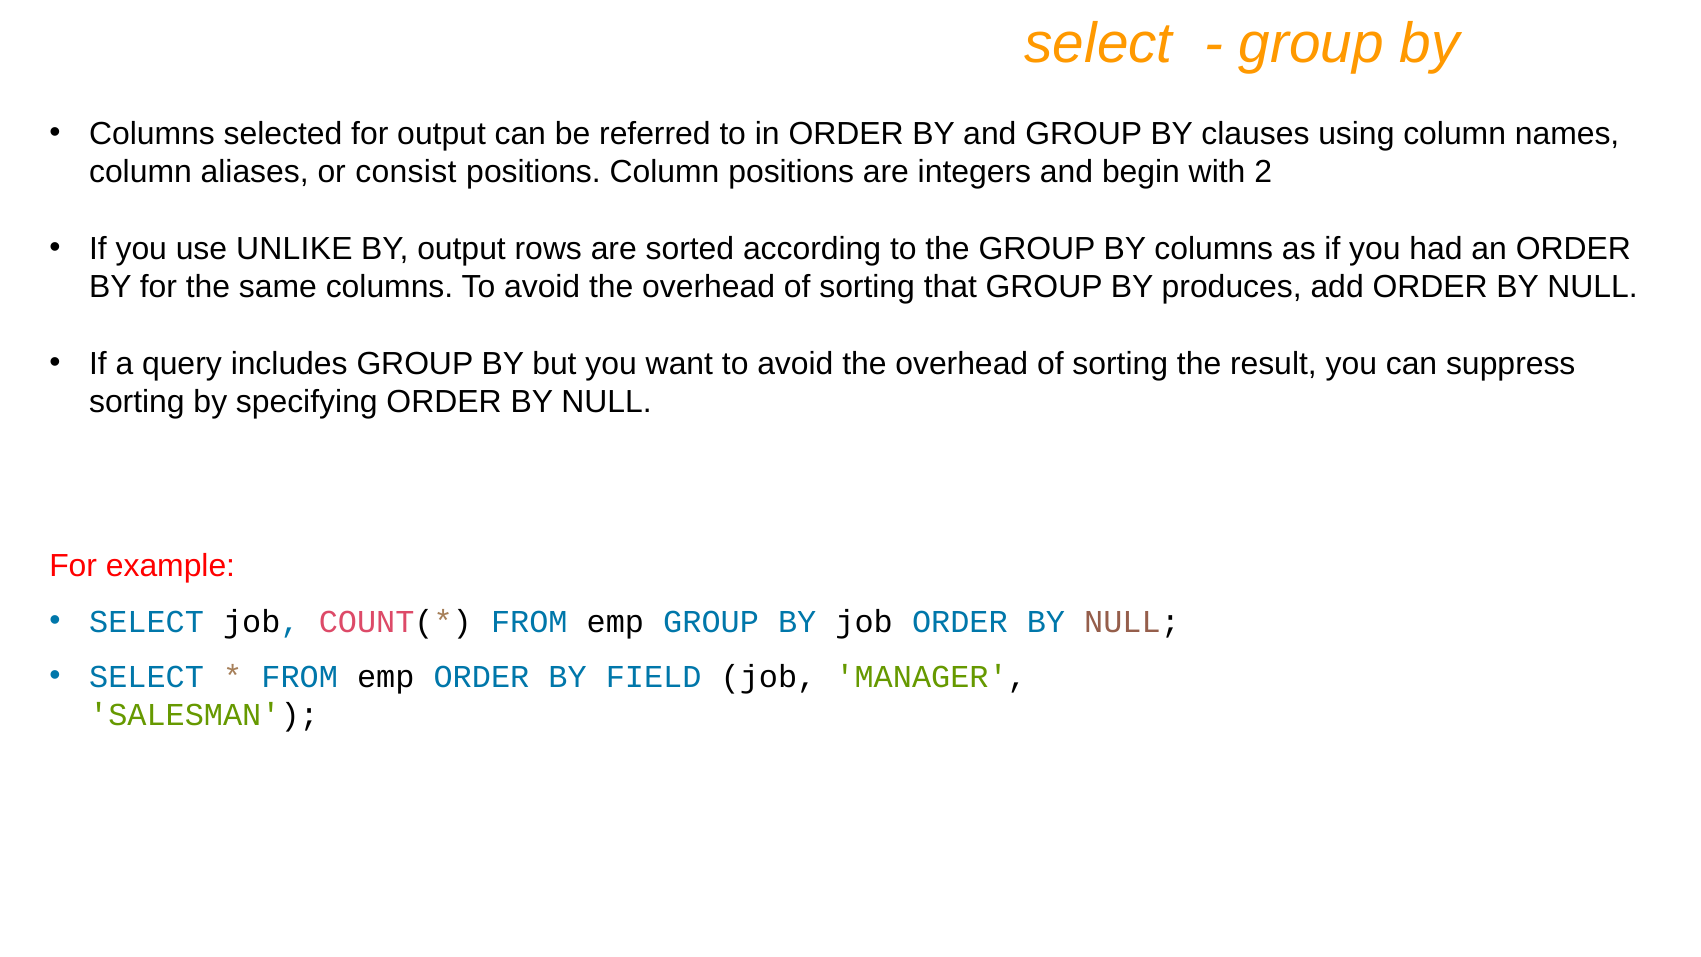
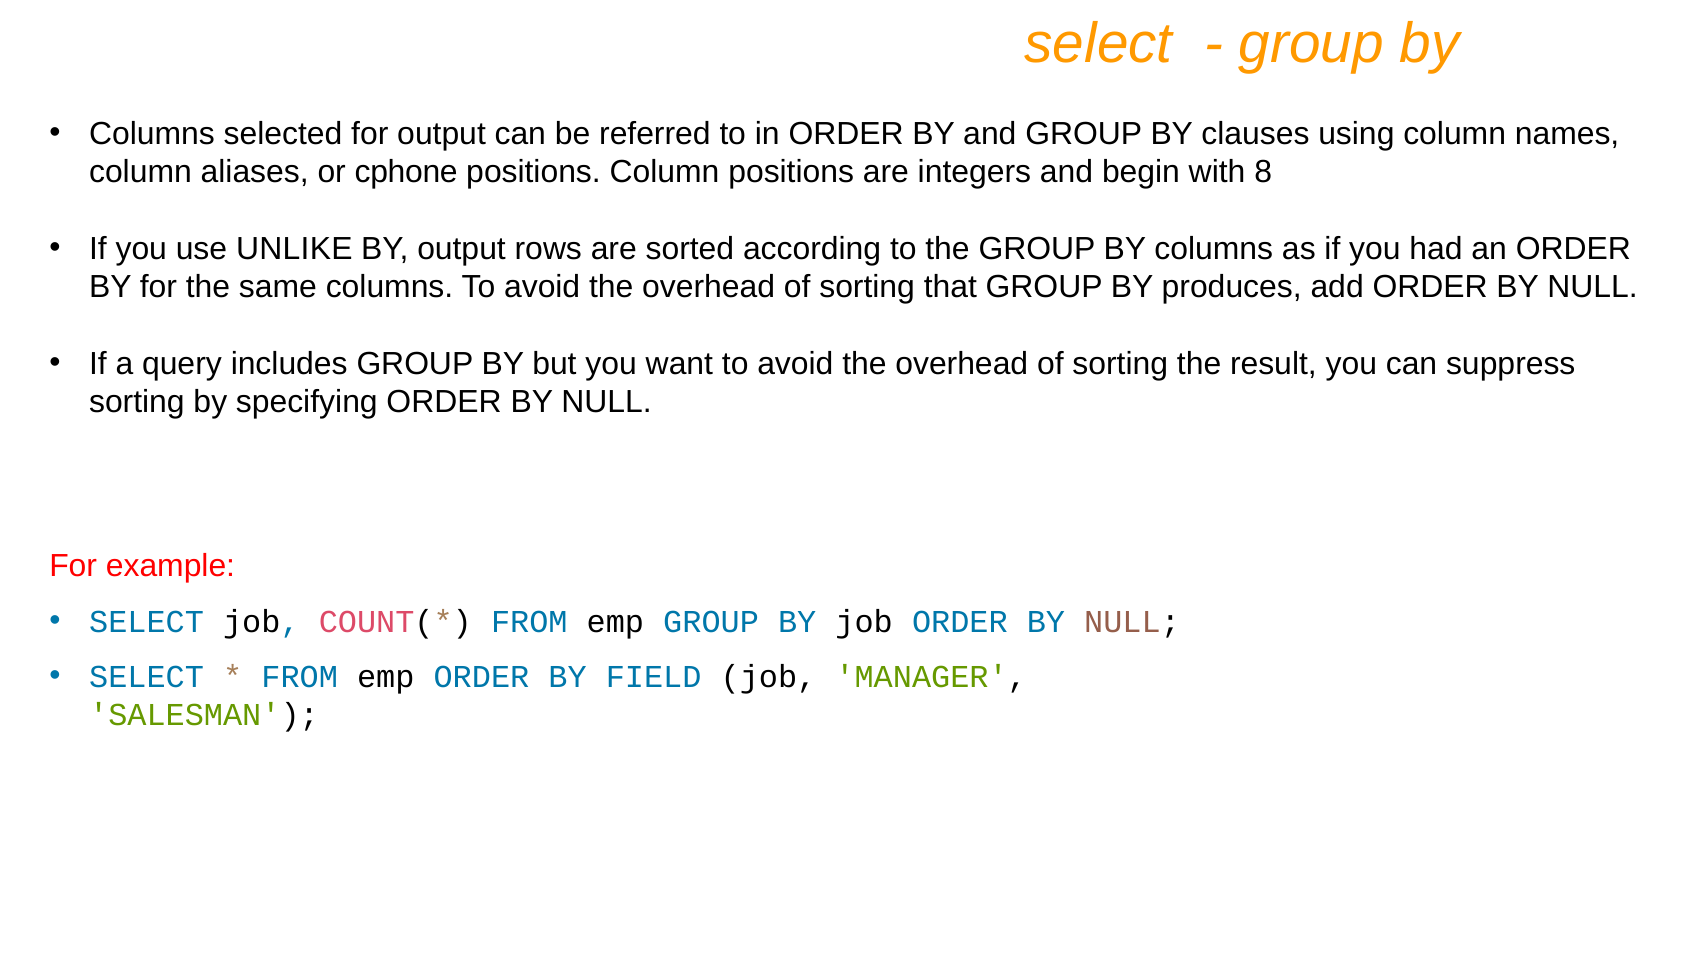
consist: consist -> cphone (406, 172)
2: 2 -> 8 (1263, 172)
